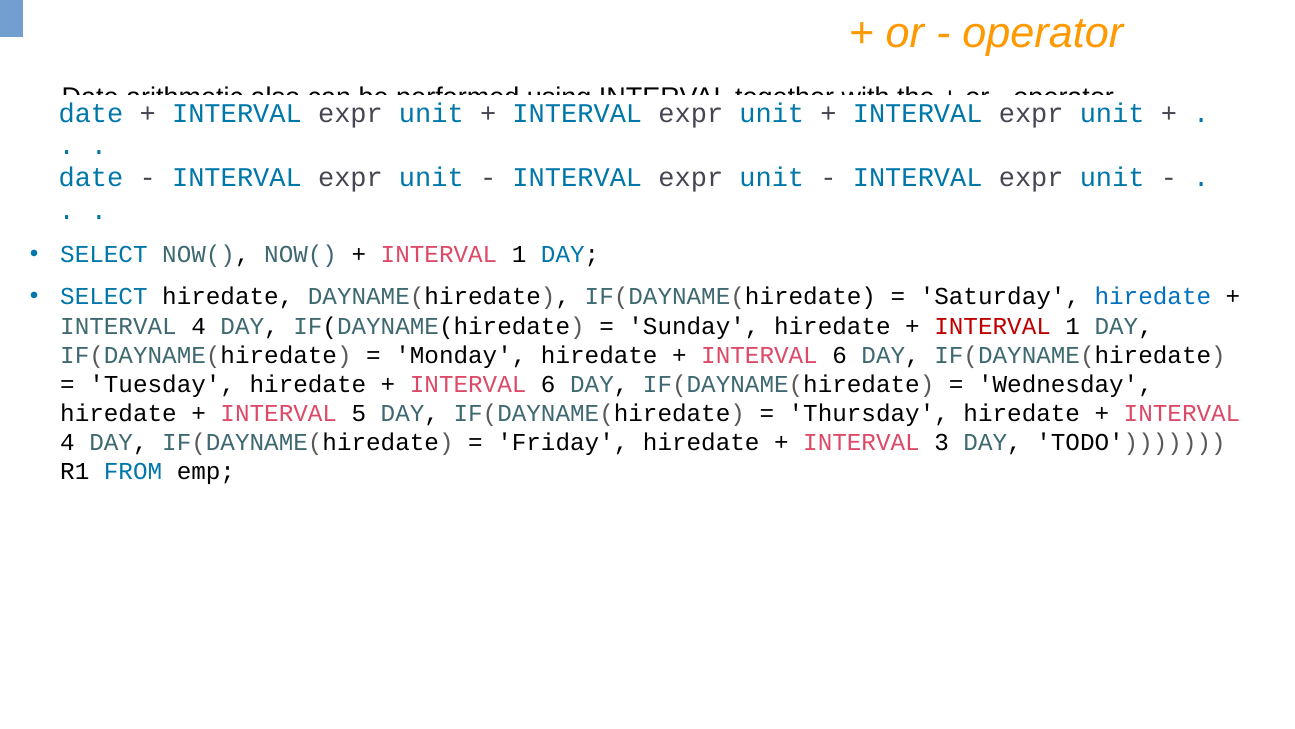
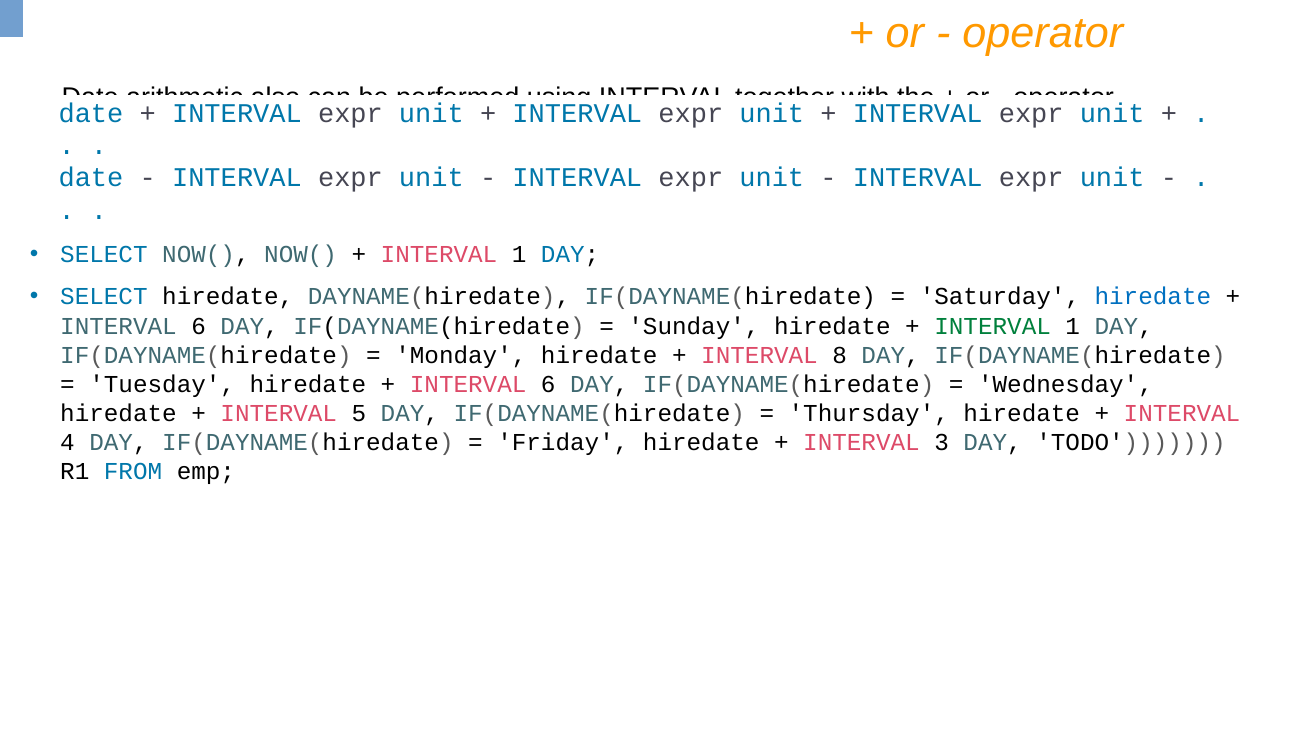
4: 4 -> 6 (199, 326)
INTERVAL colour: red -> green (993, 326)
6: 6 -> 8 (840, 355)
